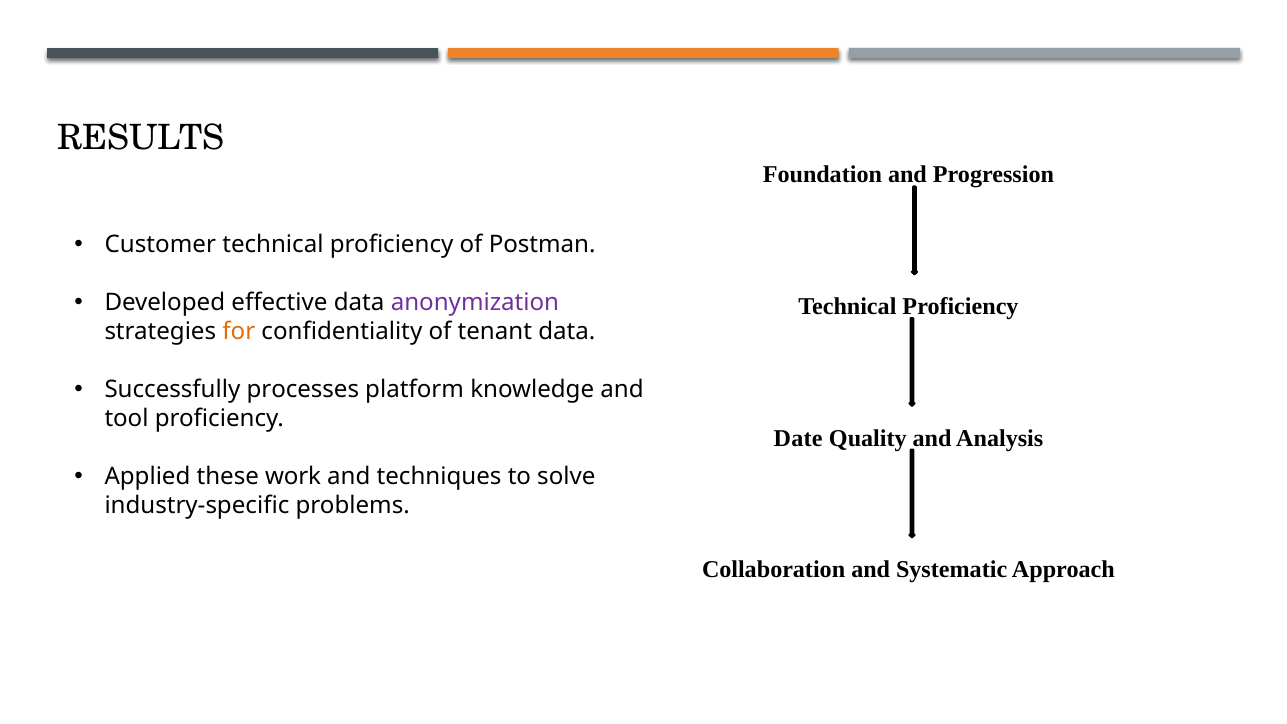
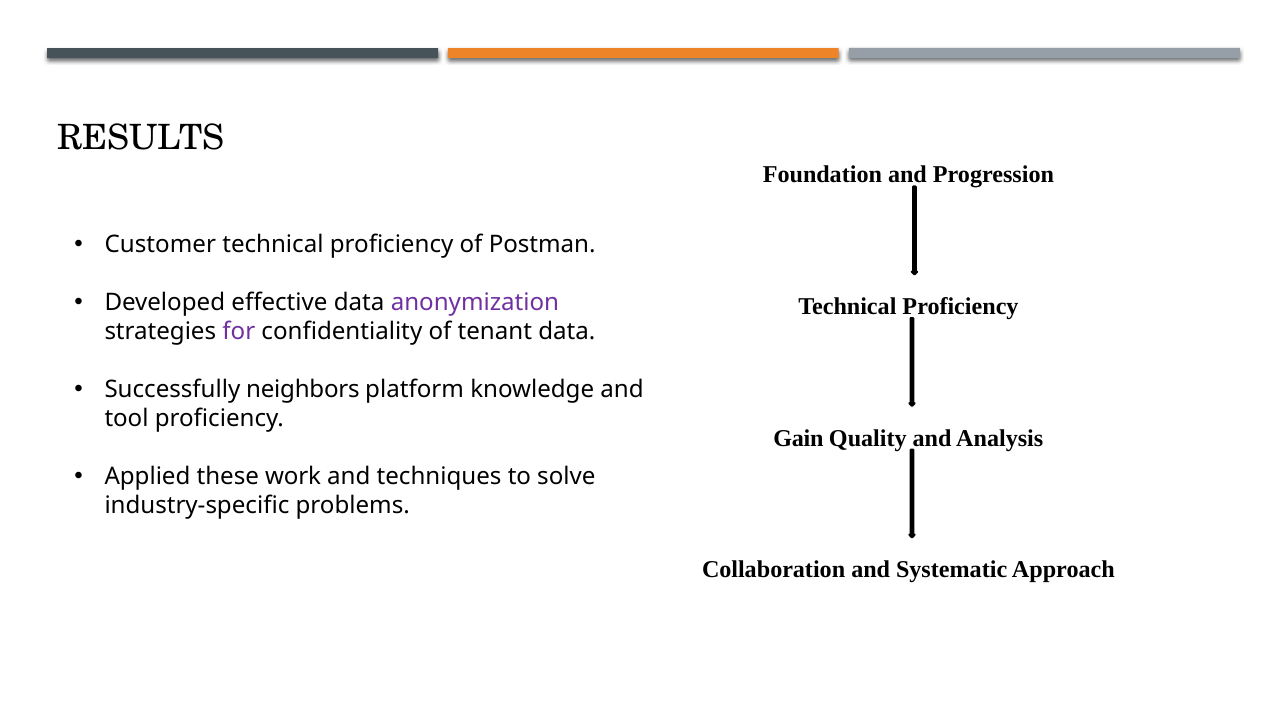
for colour: orange -> purple (239, 332)
processes: processes -> neighbors (303, 389)
Date: Date -> Gain (798, 438)
